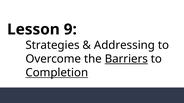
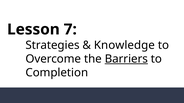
9: 9 -> 7 (70, 30)
Addressing: Addressing -> Knowledge (124, 45)
Completion underline: present -> none (57, 73)
